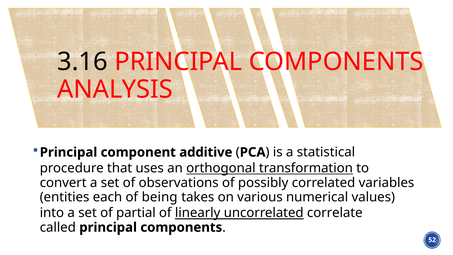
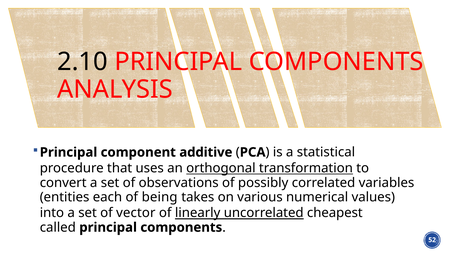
3.16: 3.16 -> 2.10 (82, 62)
partial: partial -> vector (136, 213)
correlate: correlate -> cheapest (335, 213)
